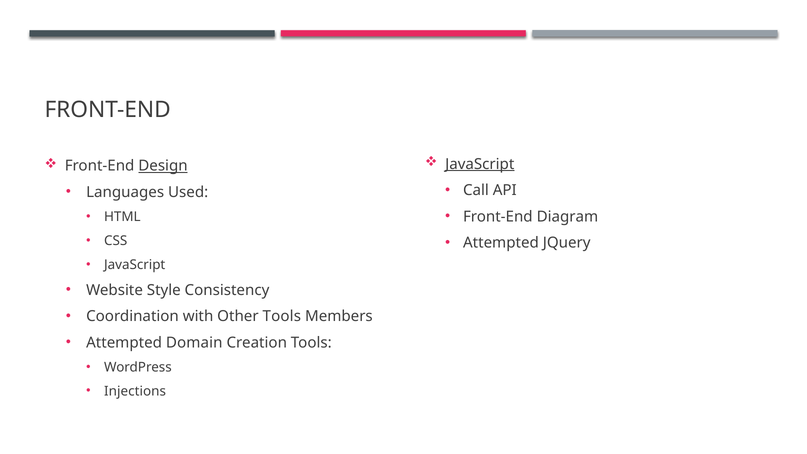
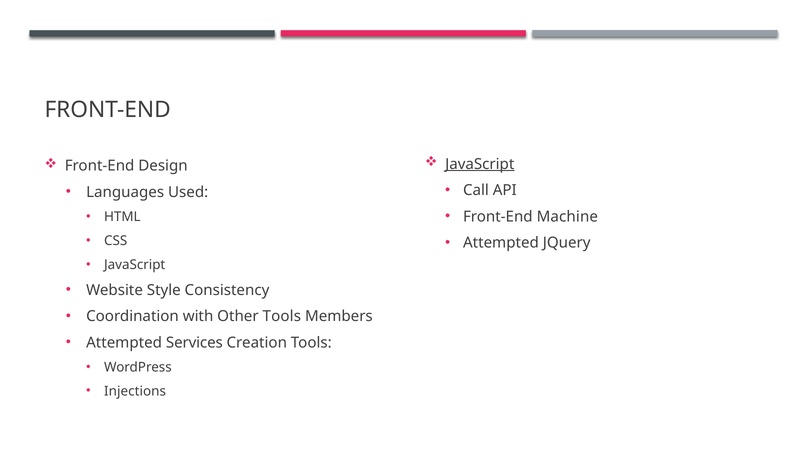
Design underline: present -> none (163, 166)
Diagram: Diagram -> Machine (567, 217)
Domain: Domain -> Services (194, 342)
